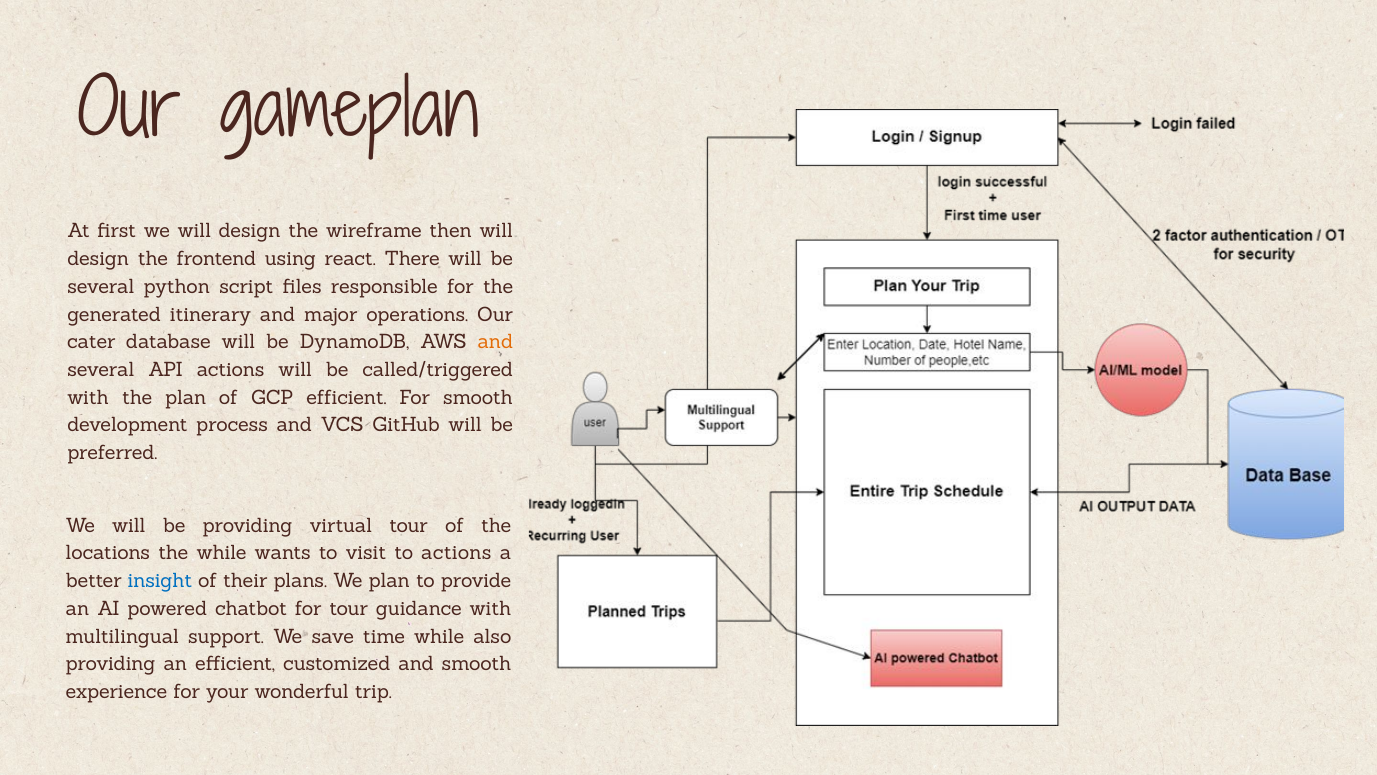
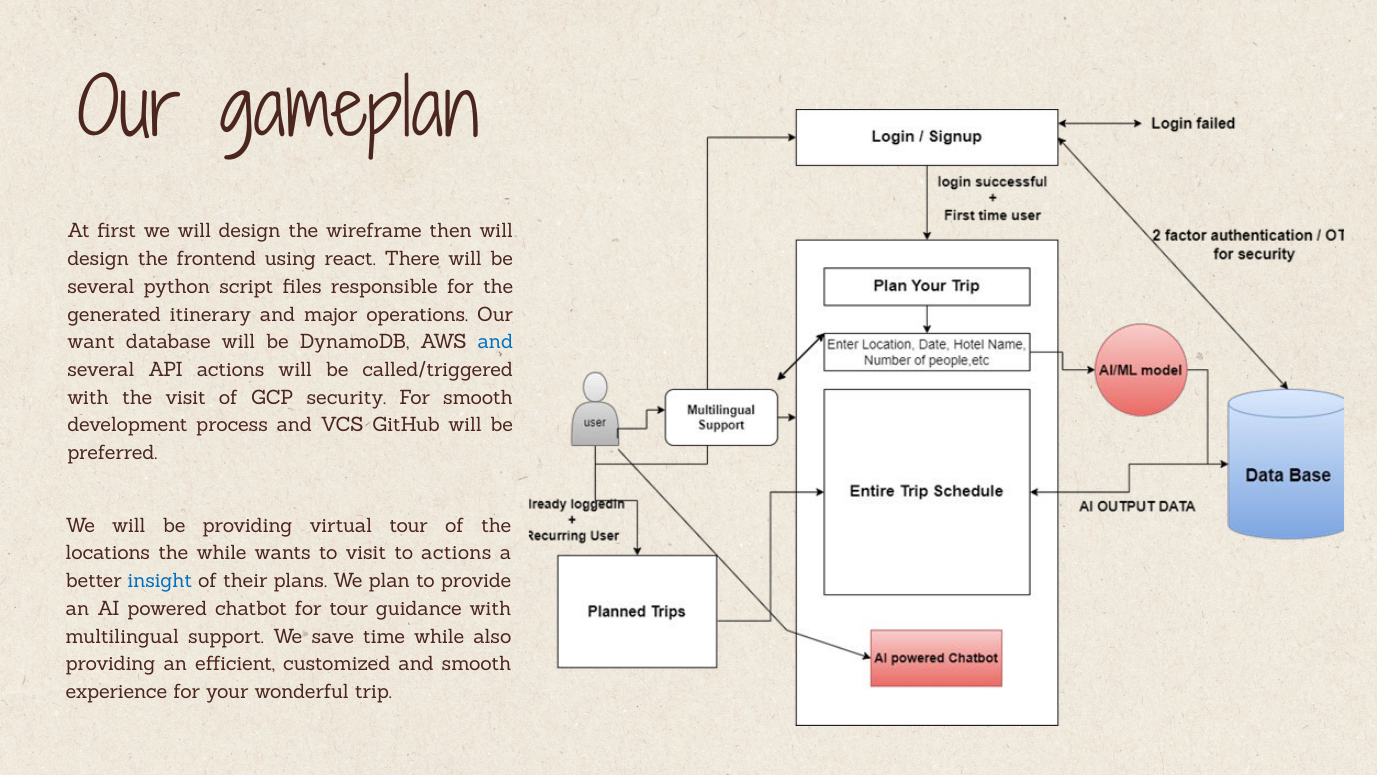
cater: cater -> want (91, 342)
and colour: orange -> blue (495, 342)
the plan: plan -> visit (186, 397)
GCP efficient: efficient -> security (346, 397)
